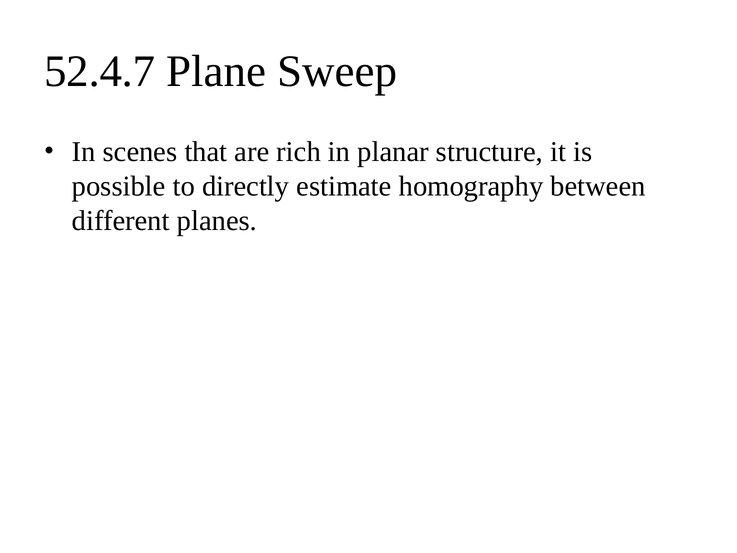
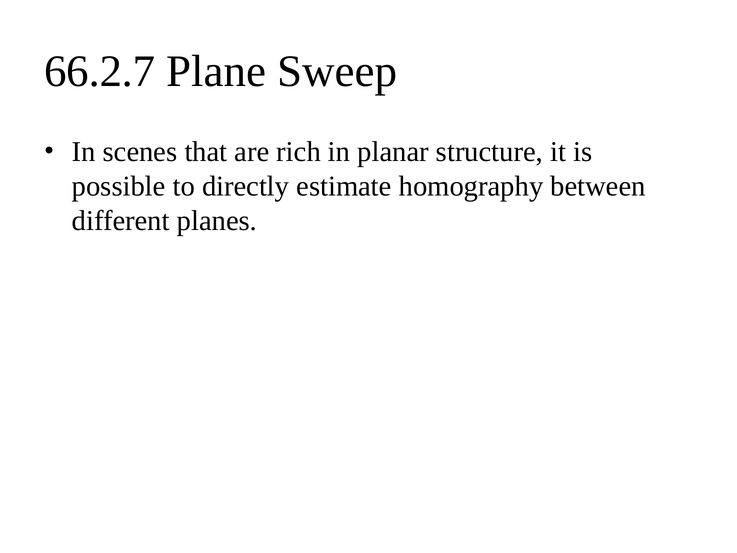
52.4.7: 52.4.7 -> 66.2.7 (100, 71)
